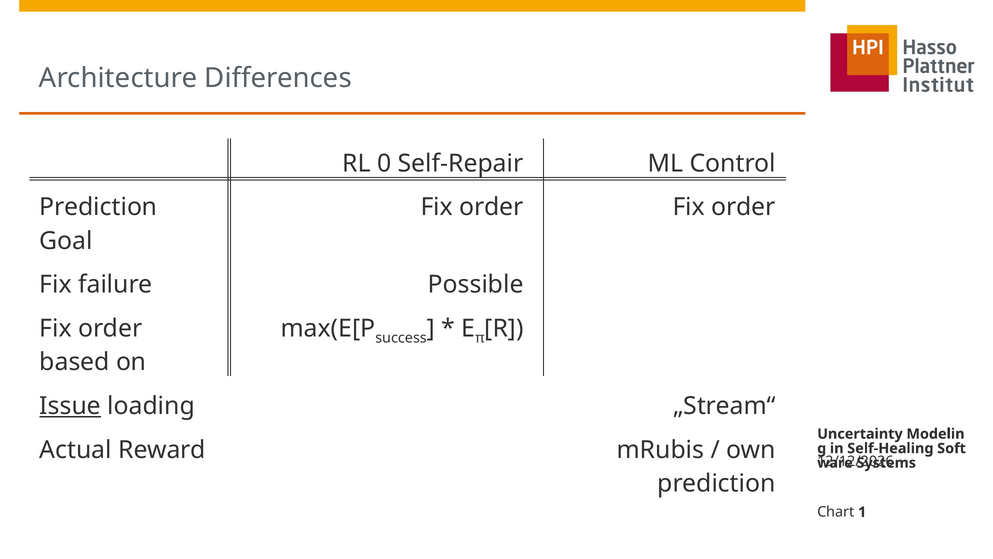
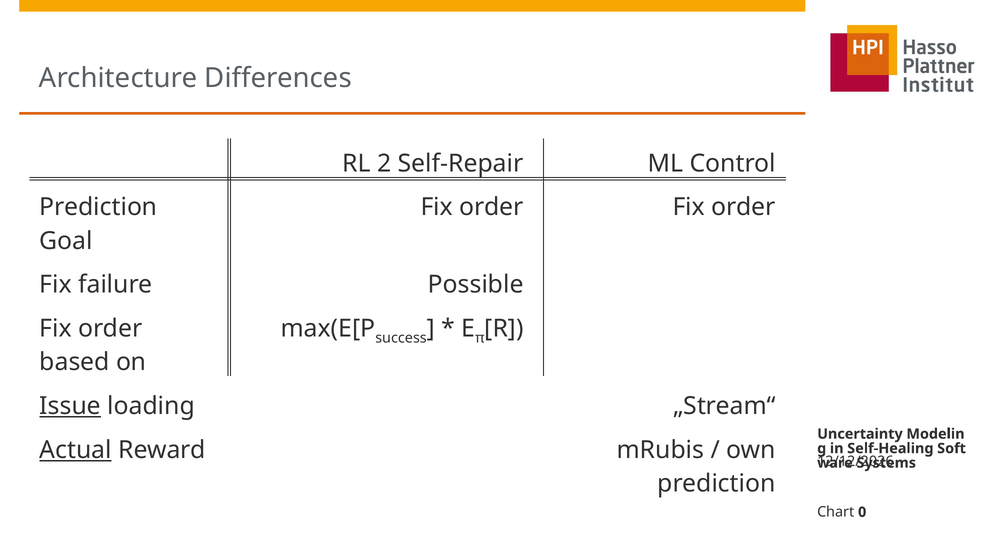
0: 0 -> 2 (384, 163)
Actual underline: none -> present (76, 449)
1: 1 -> 0 (862, 512)
